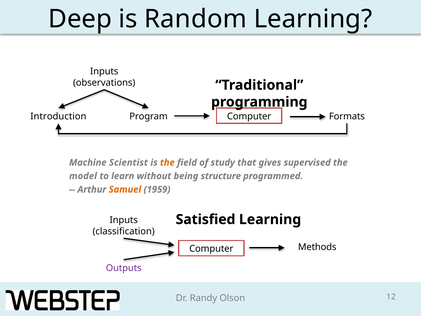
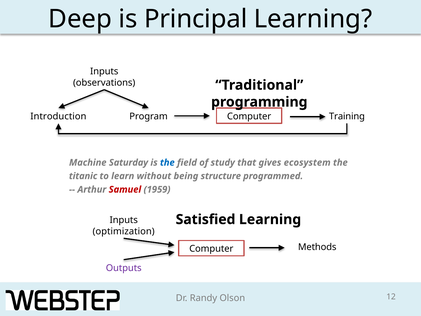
Random: Random -> Principal (196, 19)
Formats: Formats -> Training (347, 116)
Scientist: Scientist -> Saturday (129, 162)
the colour: orange -> blue (167, 162)
supervised: supervised -> ecosystem (307, 162)
model: model -> titanic (83, 176)
Samuel colour: orange -> red (125, 189)
classification: classification -> optimization (124, 231)
